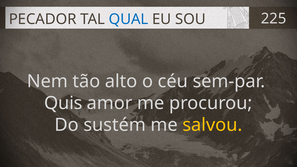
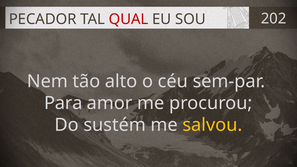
QUAL colour: blue -> red (129, 19)
225: 225 -> 202 (274, 19)
Quis: Quis -> Para (63, 103)
